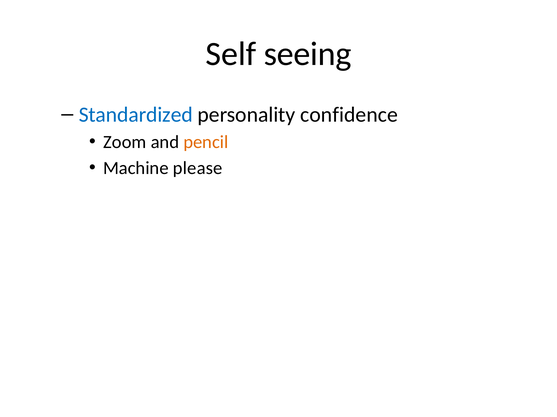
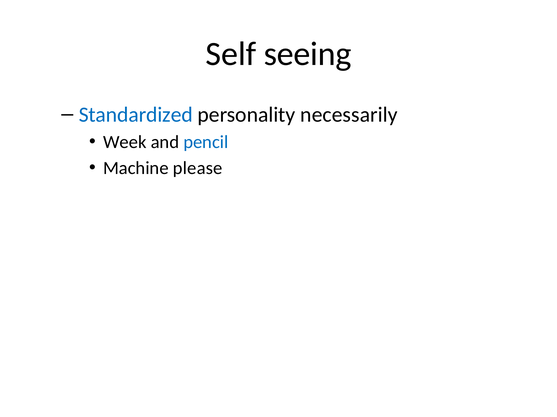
confidence: confidence -> necessarily (349, 115)
Zoom: Zoom -> Week (125, 142)
pencil colour: orange -> blue (206, 142)
